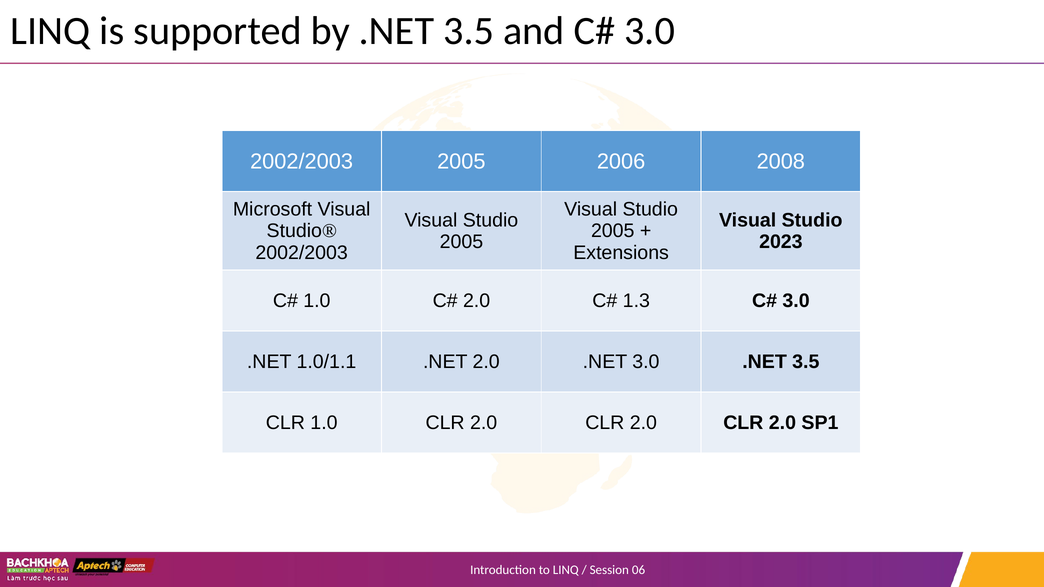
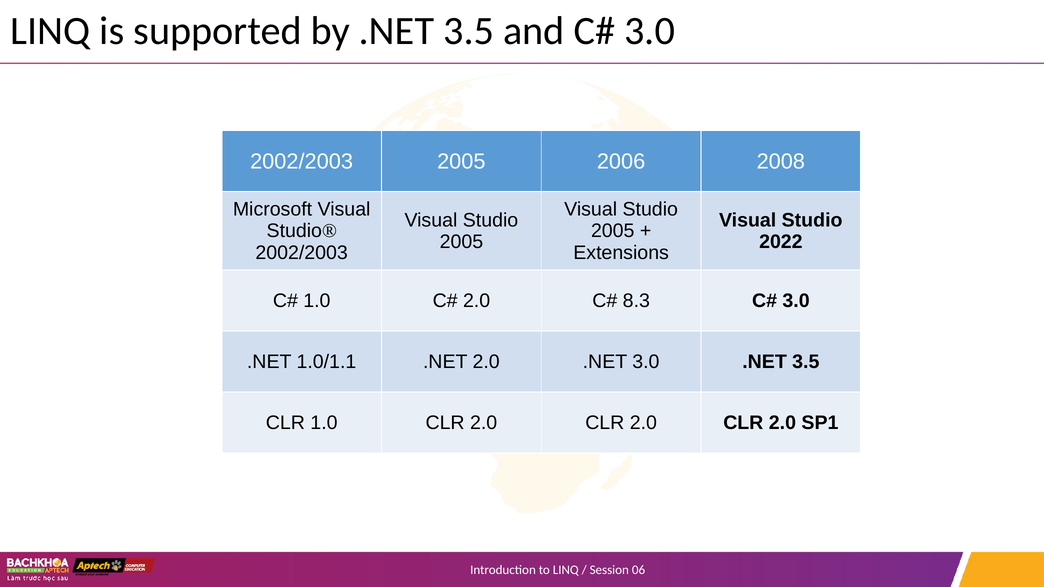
2023: 2023 -> 2022 (781, 242)
1.3: 1.3 -> 8.3 (636, 301)
